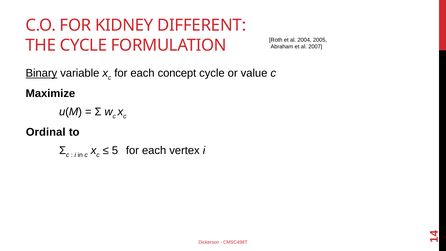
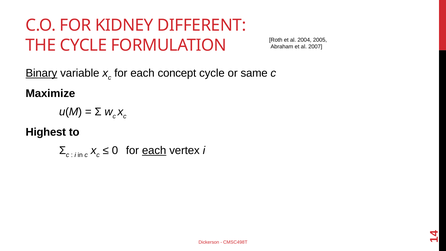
value: value -> same (254, 73)
Ordinal: Ordinal -> Highest (46, 132)
5: 5 -> 0 (115, 151)
each underline: none -> present (154, 151)
